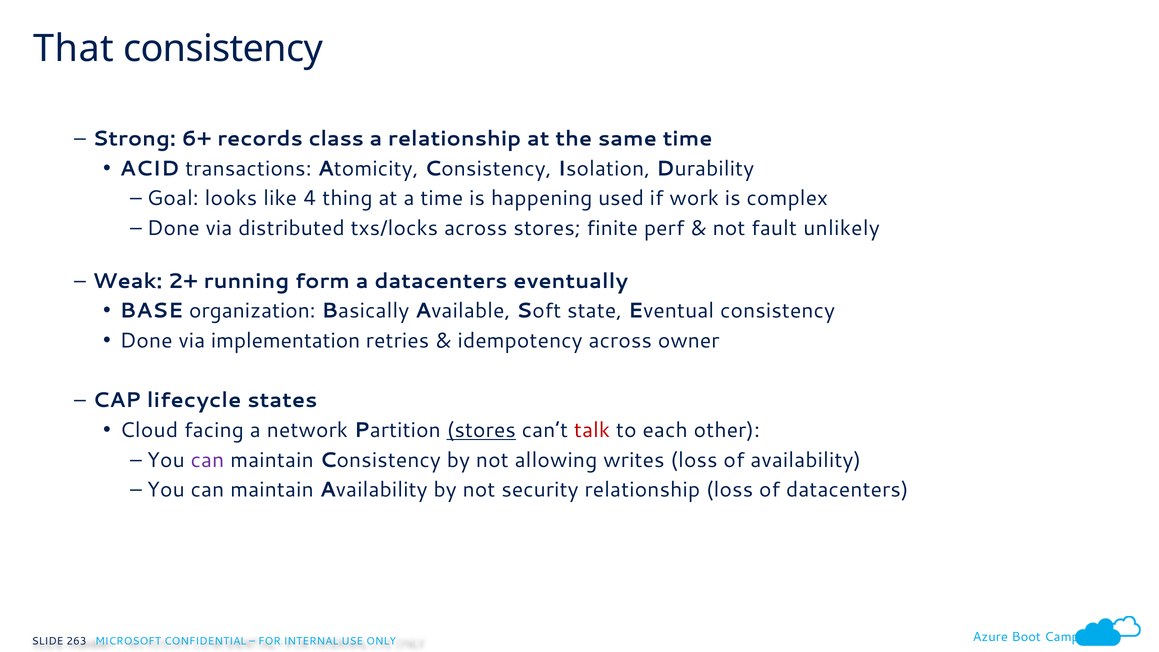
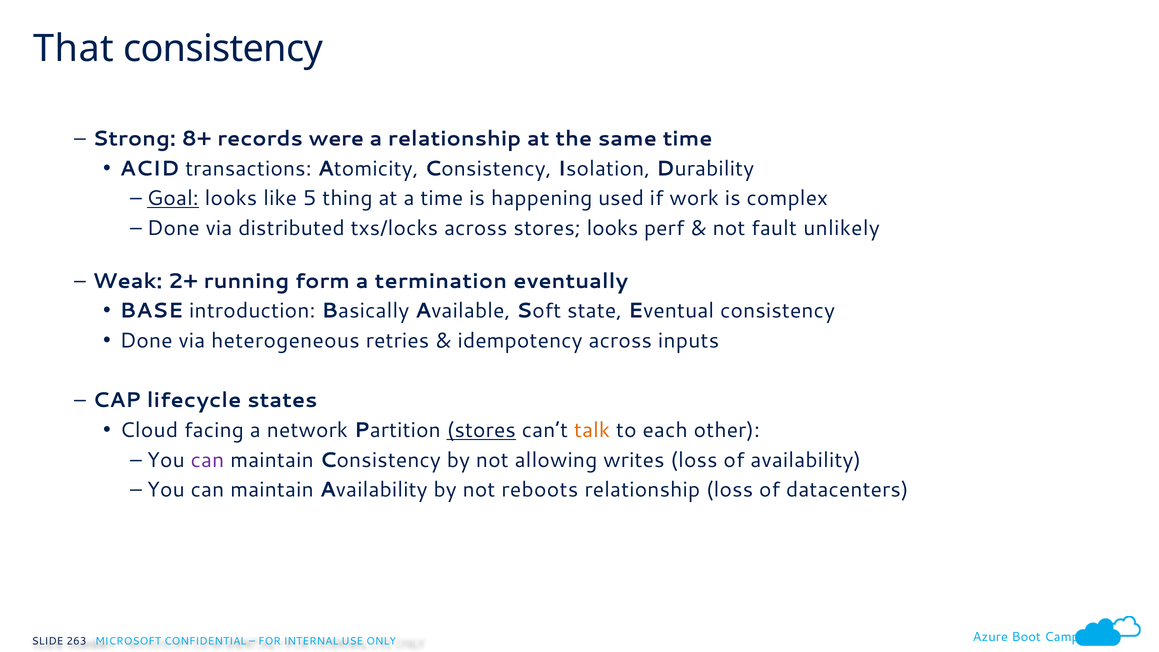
6+: 6+ -> 8+ (197, 139)
class: class -> were (336, 139)
Goal underline: none -> present (173, 198)
4: 4 -> 5 (310, 198)
stores finite: finite -> looks (612, 228)
a datacenters: datacenters -> termination (441, 281)
organization: organization -> introduction (252, 311)
implementation: implementation -> heterogeneous (285, 341)
owner: owner -> inputs (689, 341)
talk colour: red -> orange (592, 430)
security: security -> reboots (540, 490)
